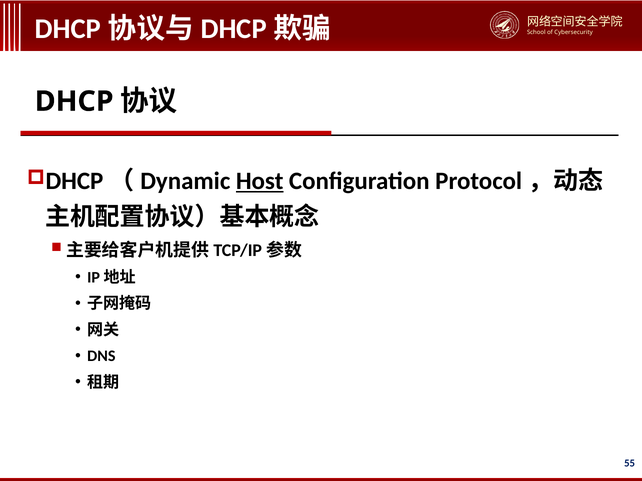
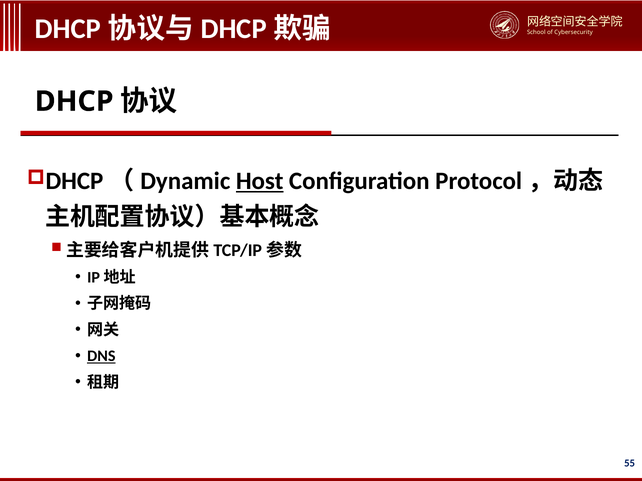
DNS underline: none -> present (101, 357)
